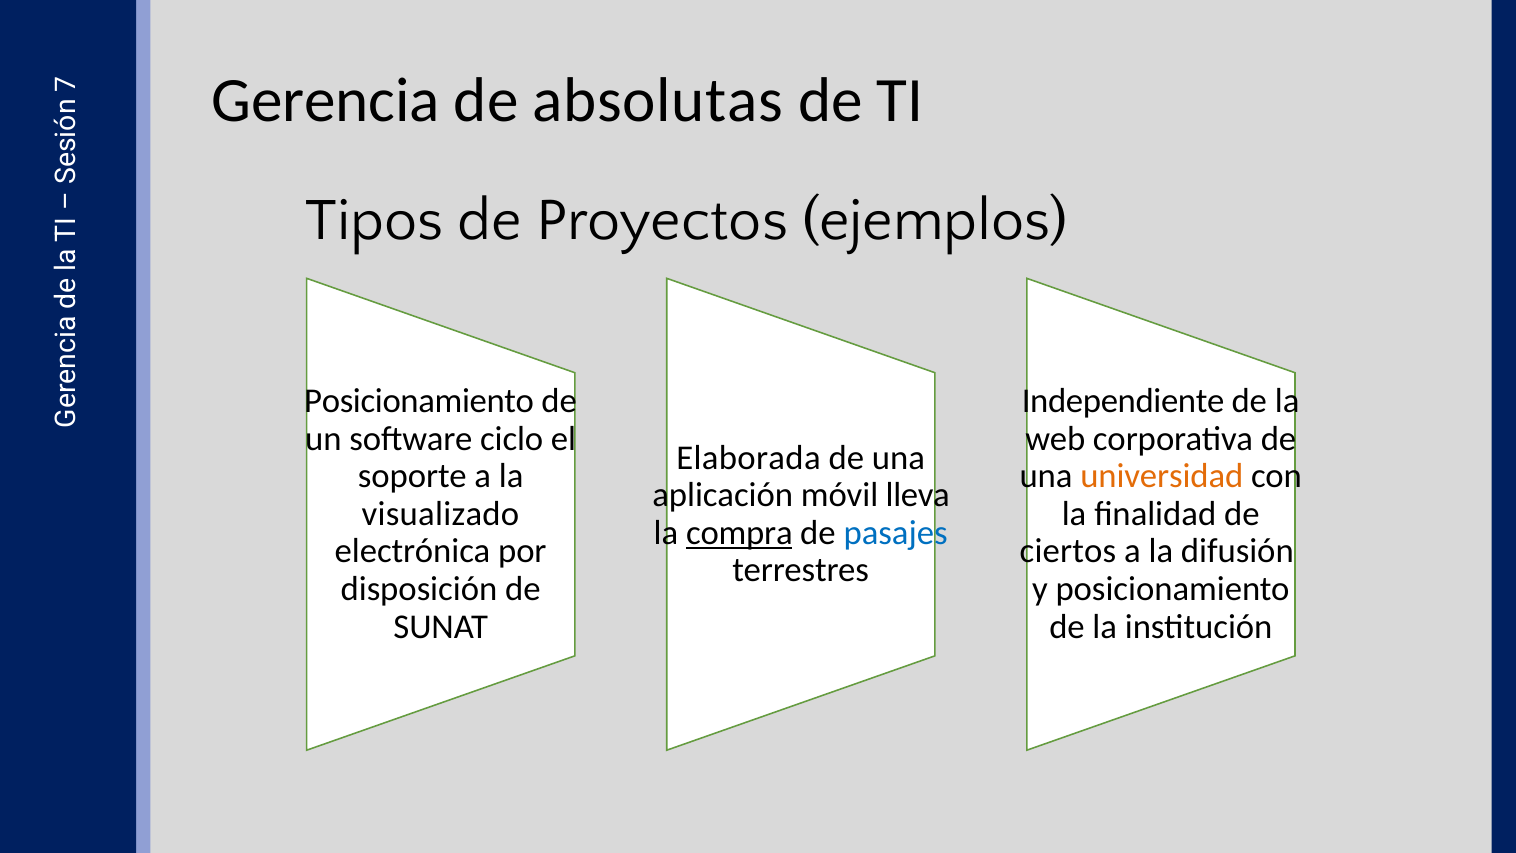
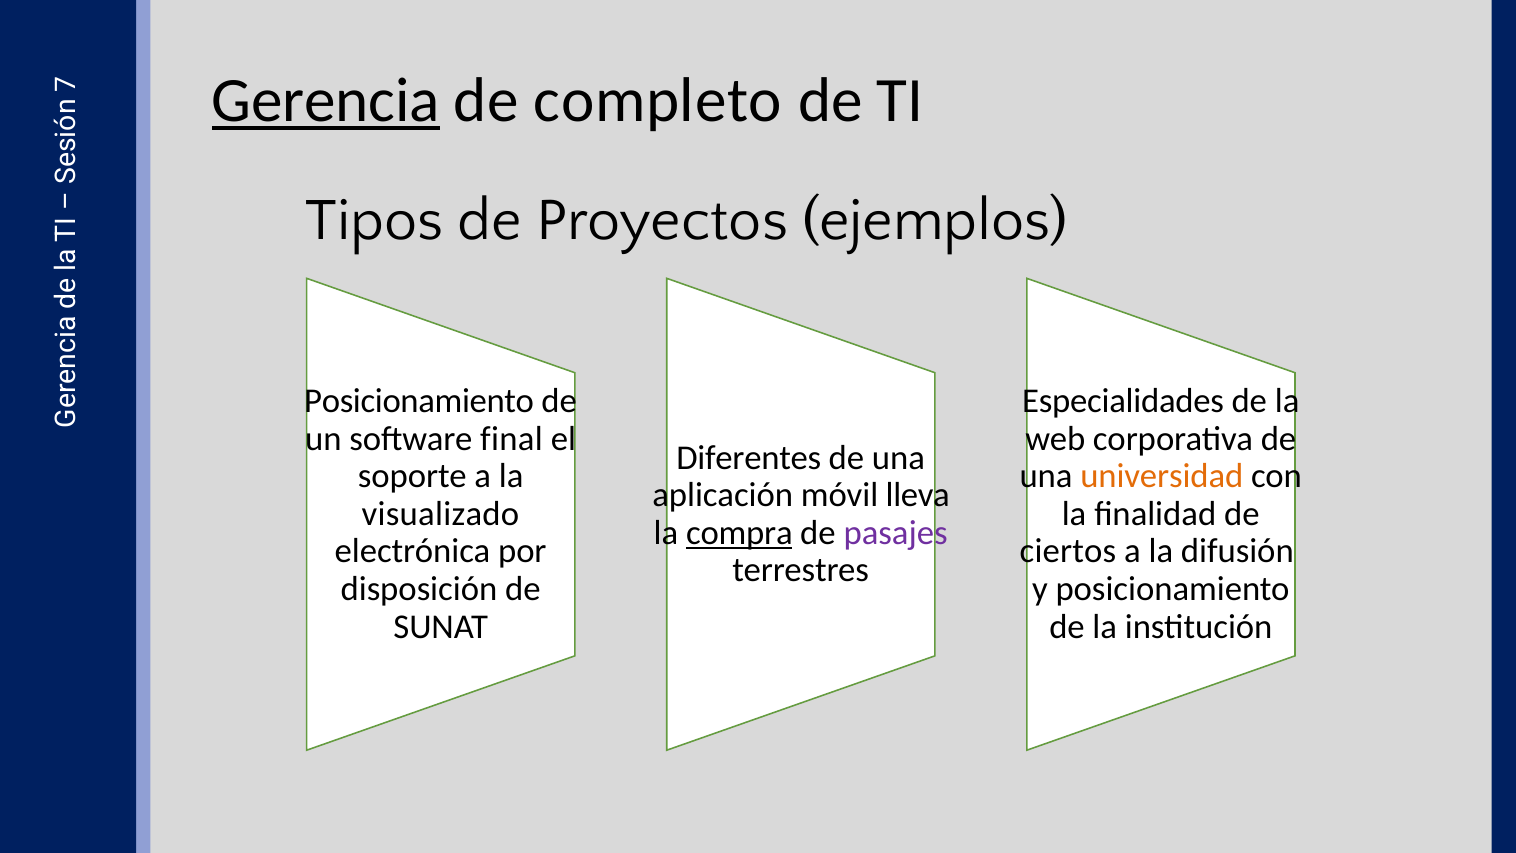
Gerencia underline: none -> present (326, 101)
absolutas: absolutas -> completo (658, 101)
Independiente: Independiente -> Especialidades (1123, 401)
ciclo: ciclo -> final (511, 439)
Elaborada: Elaborada -> Diferentes (749, 458)
pasajes colour: blue -> purple (896, 533)
